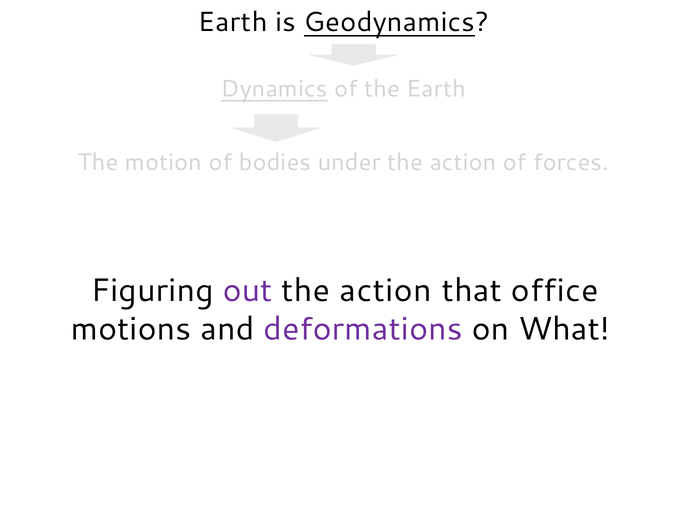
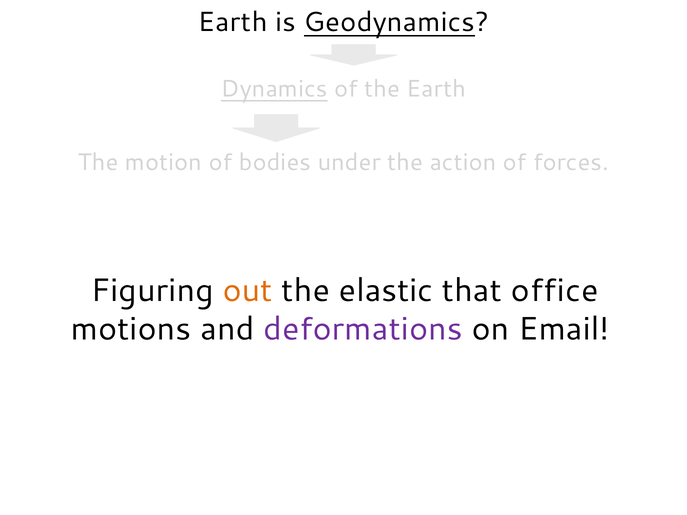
out colour: purple -> orange (248, 291)
action: action -> elastic (386, 291)
What: What -> Email (564, 329)
